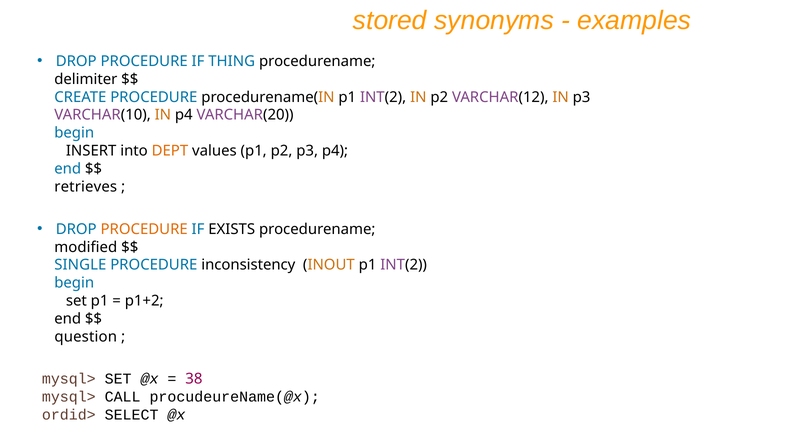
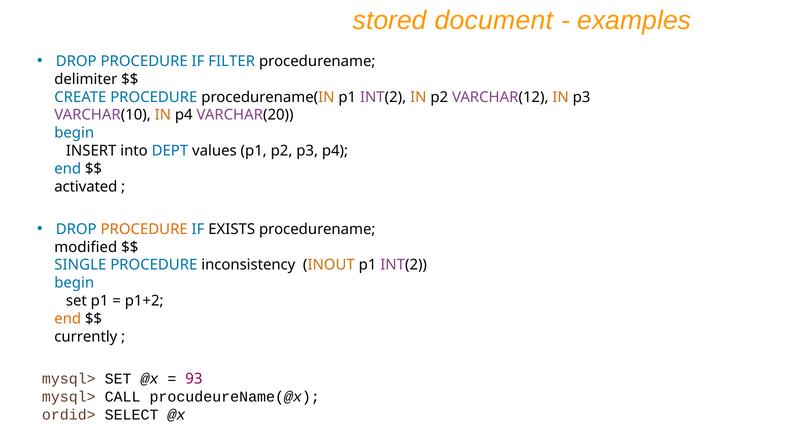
synonyms: synonyms -> document (494, 21)
THING: THING -> FILTER (232, 61)
DEPT colour: orange -> blue (170, 151)
retrieves: retrieves -> activated (86, 187)
end colour: black -> orange (68, 319)
question: question -> currently (86, 337)
38: 38 -> 93 (194, 379)
